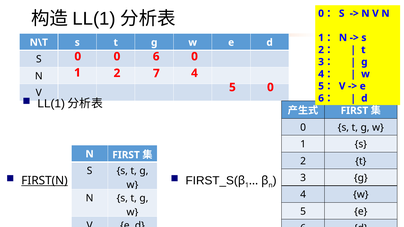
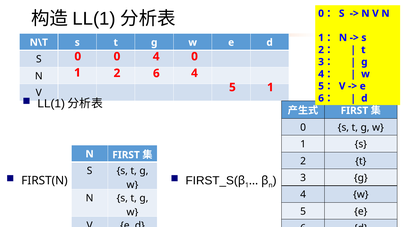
0 6: 6 -> 4 (156, 57)
2 7: 7 -> 6 (156, 73)
5 0: 0 -> 1 (270, 87)
FIRST(N underline: present -> none (44, 181)
